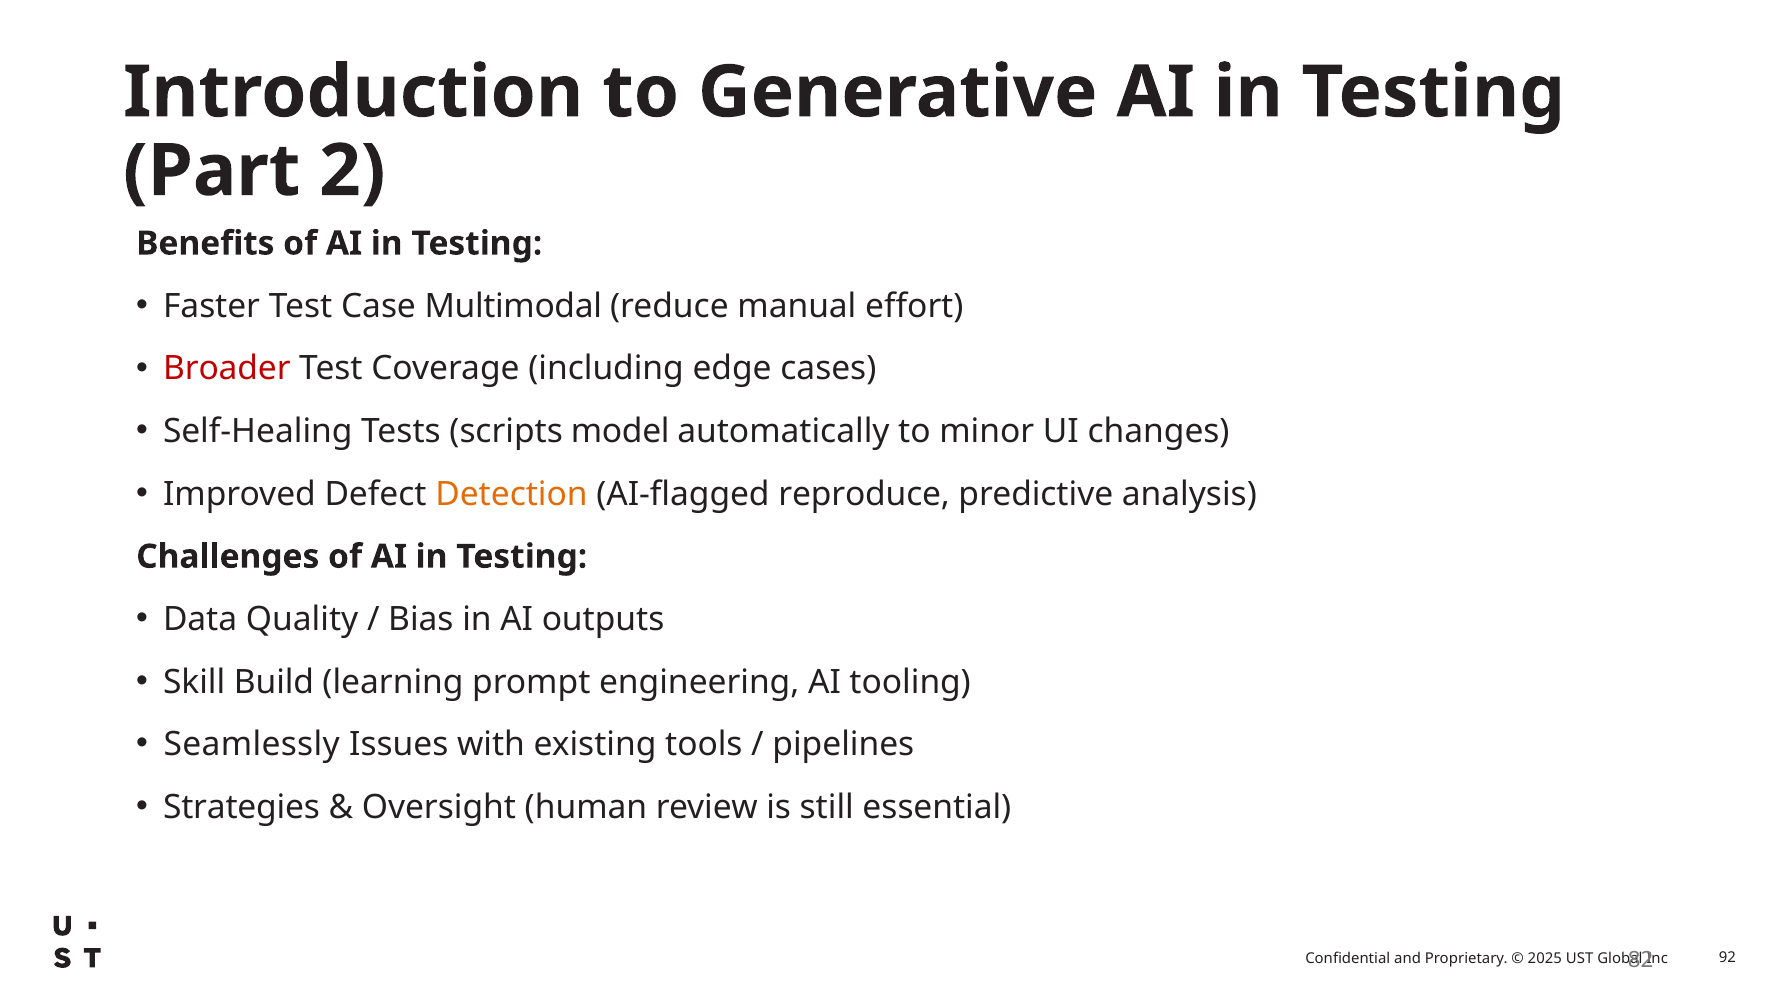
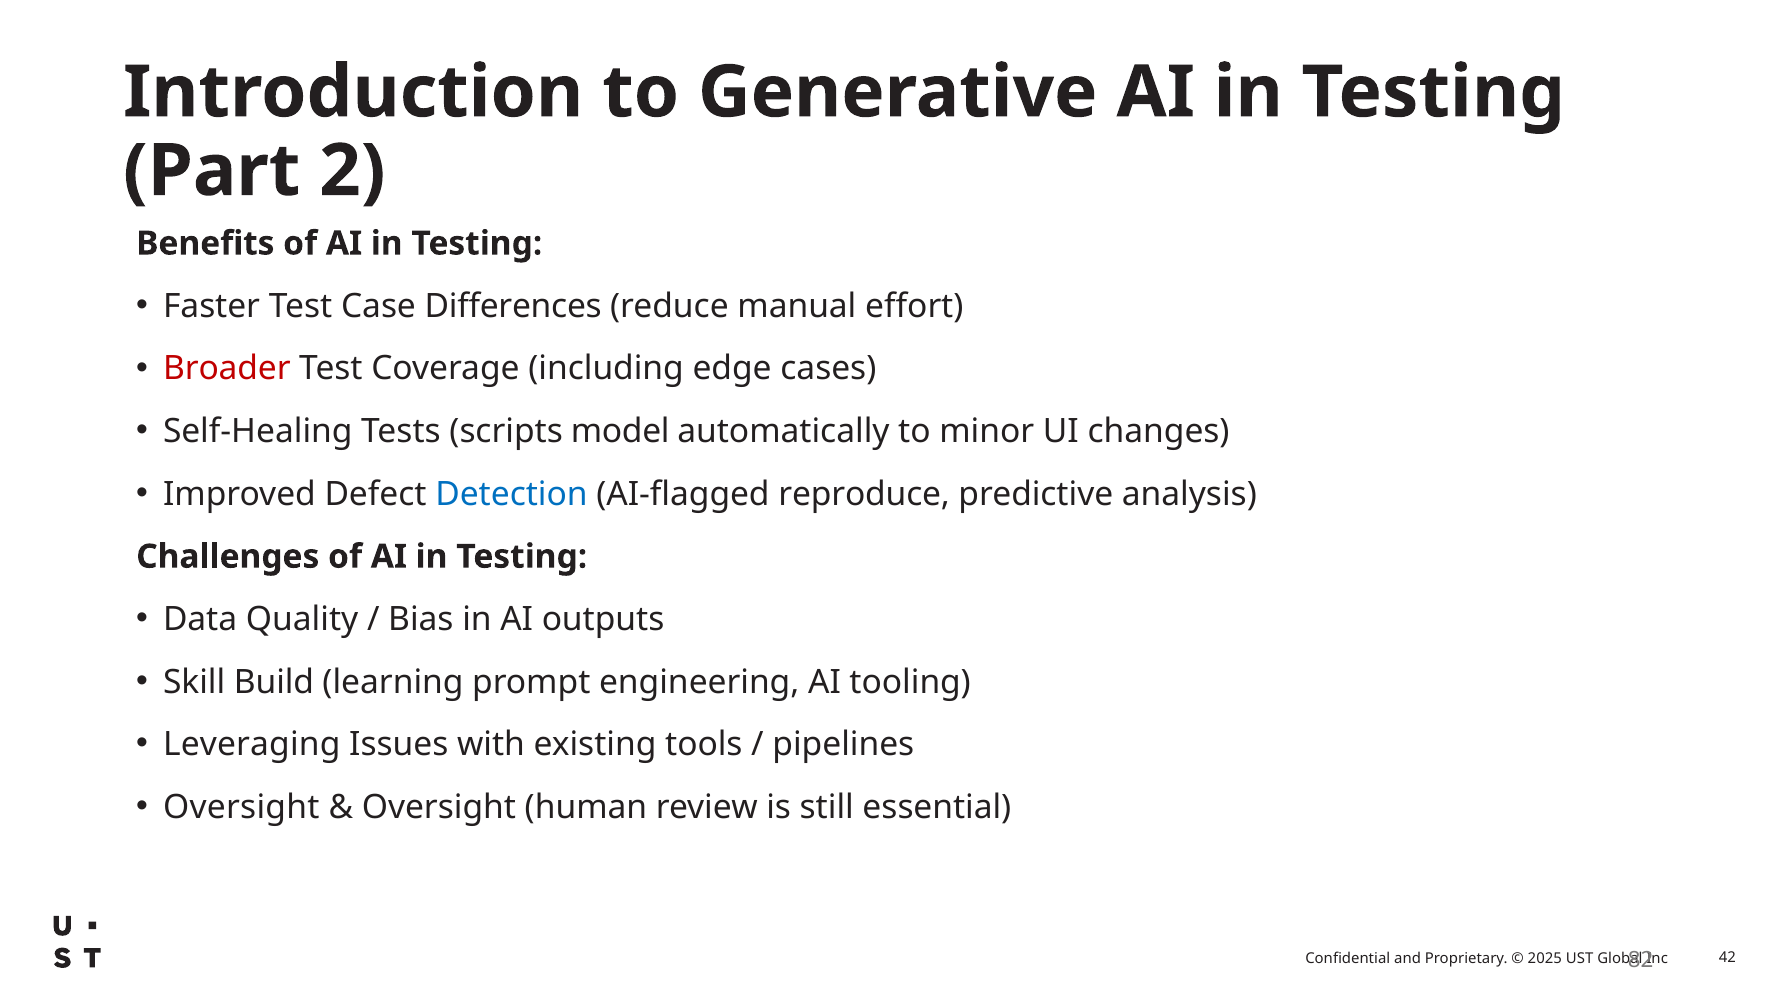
Multimodal: Multimodal -> Differences (513, 306)
Detection colour: orange -> blue (511, 494)
Seamlessly: Seamlessly -> Leveraging (252, 744)
Strategies: Strategies -> Oversight (241, 807)
92: 92 -> 42 (1727, 957)
